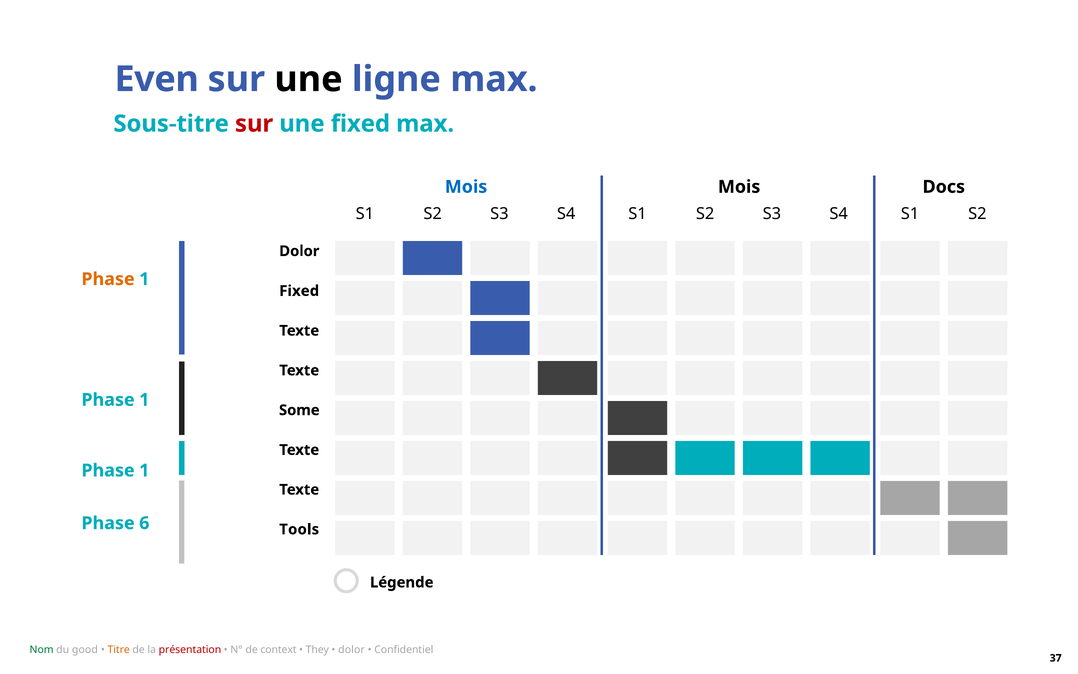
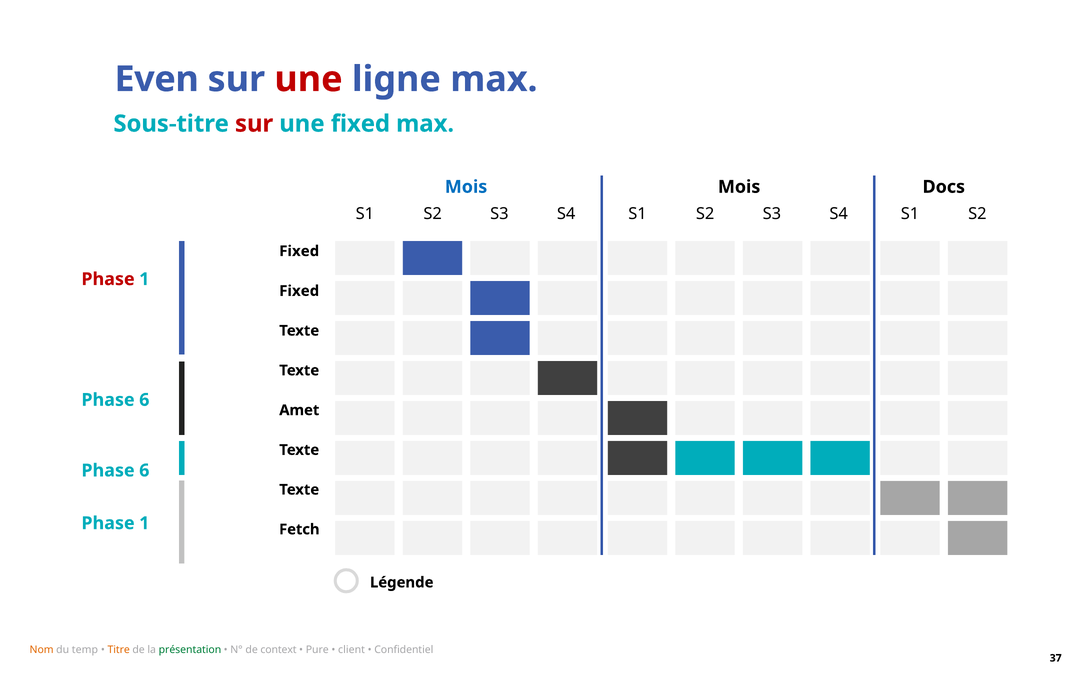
une colour: black -> red (308, 79)
Dolor: Dolor -> Fixed (299, 251)
Phase colour: orange -> red (108, 279)
1: 1 -> 6 (144, 400)
Some: Some -> Amet (299, 410)
1: 1 -> 6 (144, 470)
6: 6 -> 1 (144, 523)
Tools: Tools -> Fetch (299, 529)
Nom colour: green -> orange (42, 650)
good: good -> temp (85, 650)
présentation colour: red -> green (190, 650)
They: They -> Pure (317, 650)
dolor: dolor -> client (352, 650)
